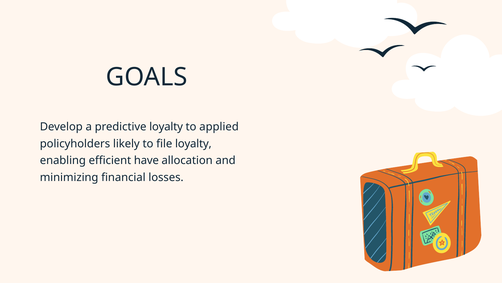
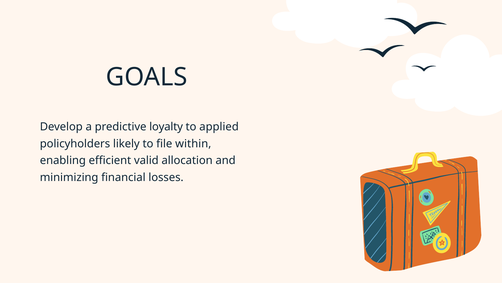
file loyalty: loyalty -> within (193, 143)
have: have -> valid (146, 160)
